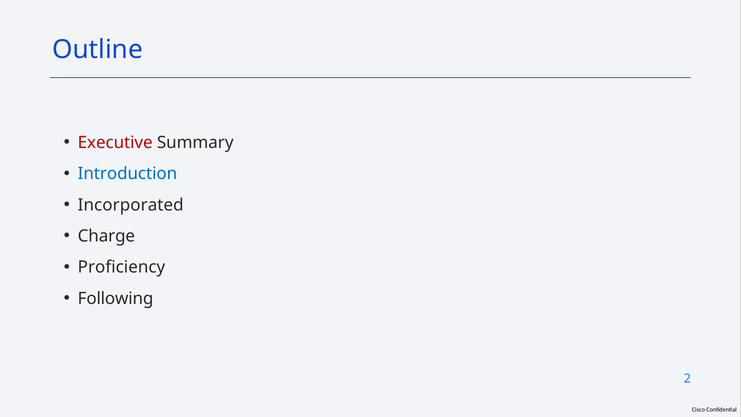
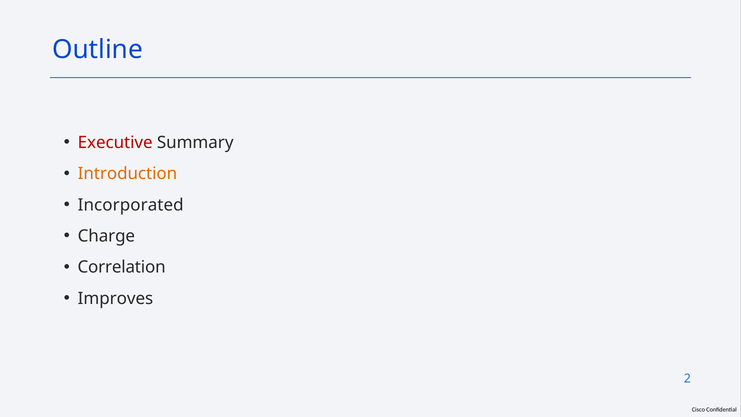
Introduction colour: blue -> orange (127, 174)
Proficiency: Proficiency -> Correlation (122, 267)
Following: Following -> Improves (115, 298)
